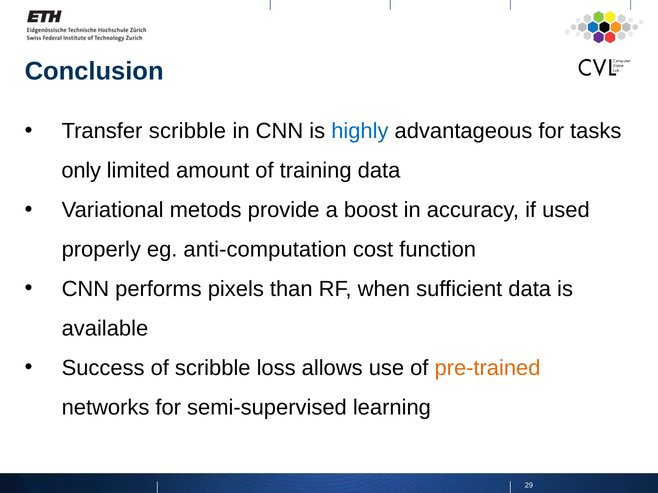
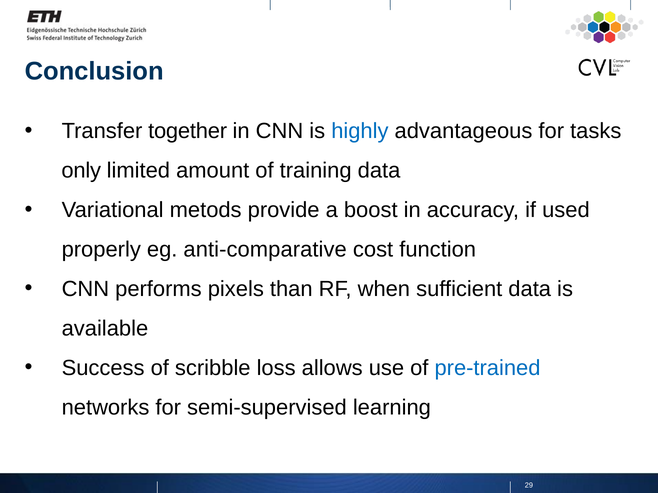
Transfer scribble: scribble -> together (188, 131)
anti-computation: anti-computation -> anti-comparative (265, 250)
pre-trained colour: orange -> blue (488, 368)
